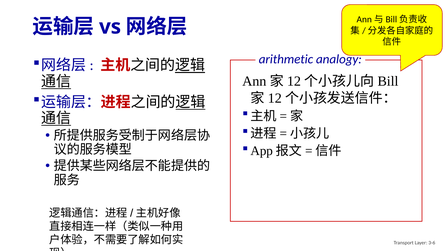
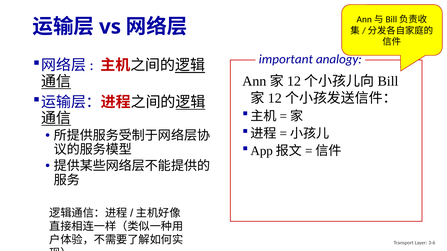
arithmetic: arithmetic -> important (286, 59)
